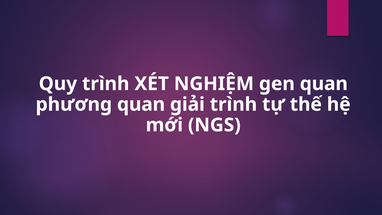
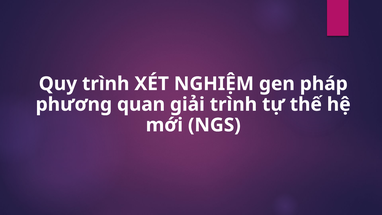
gen quan: quan -> pháp (324, 84)
